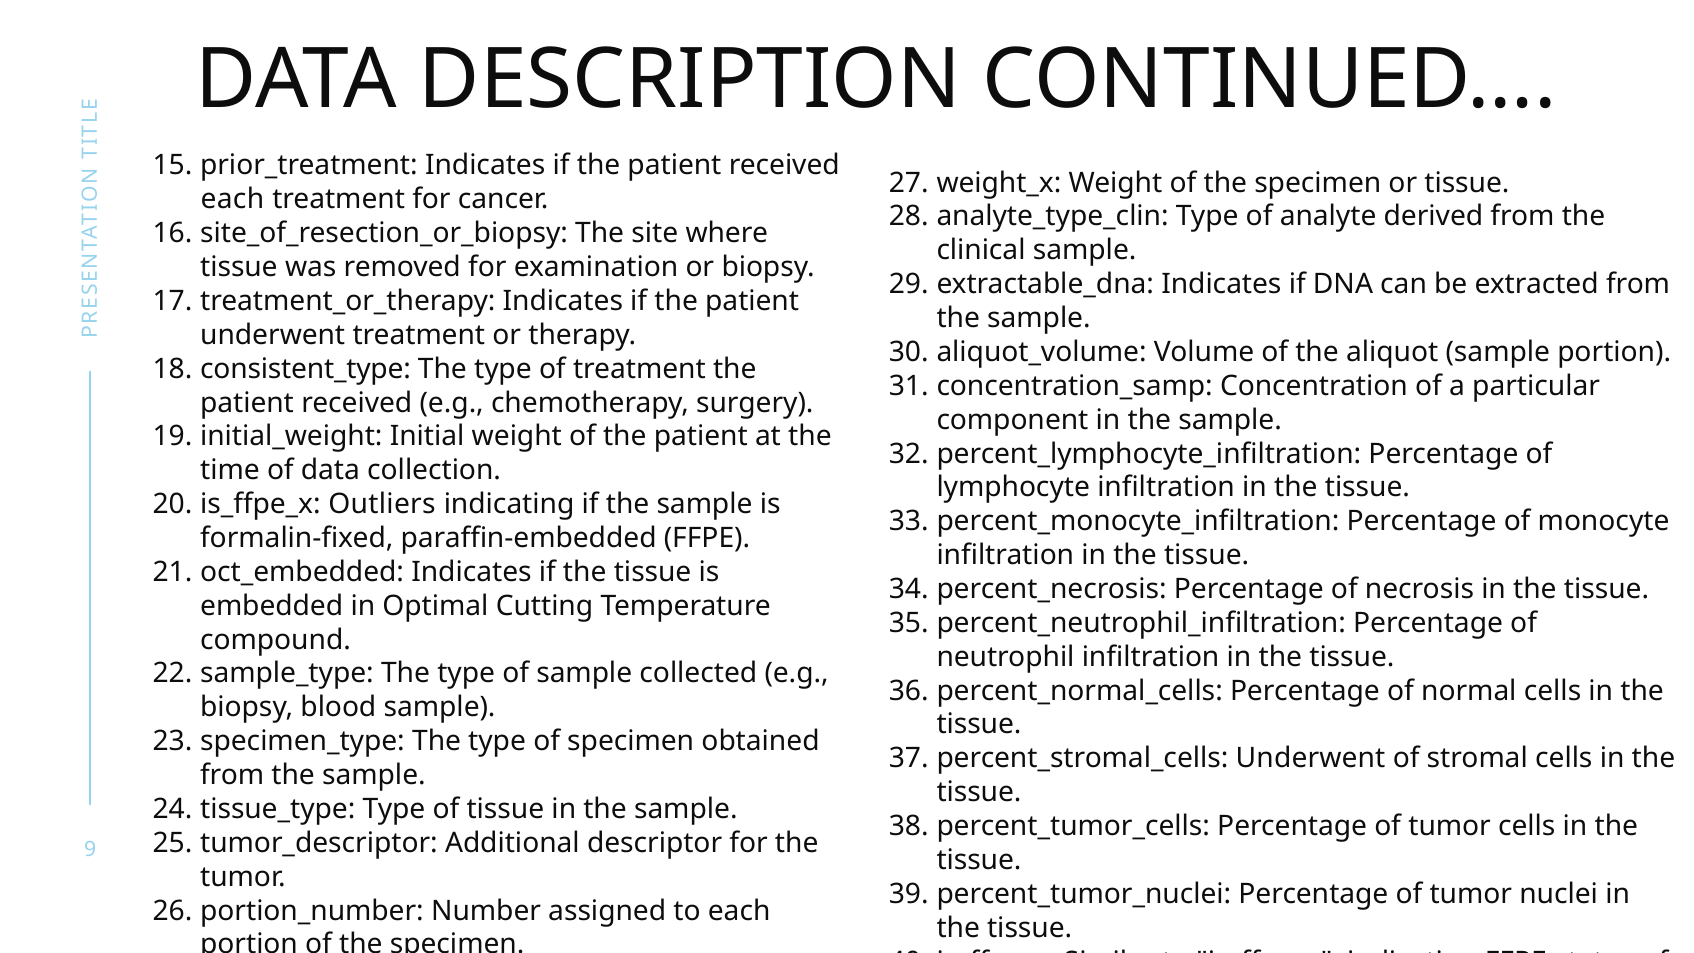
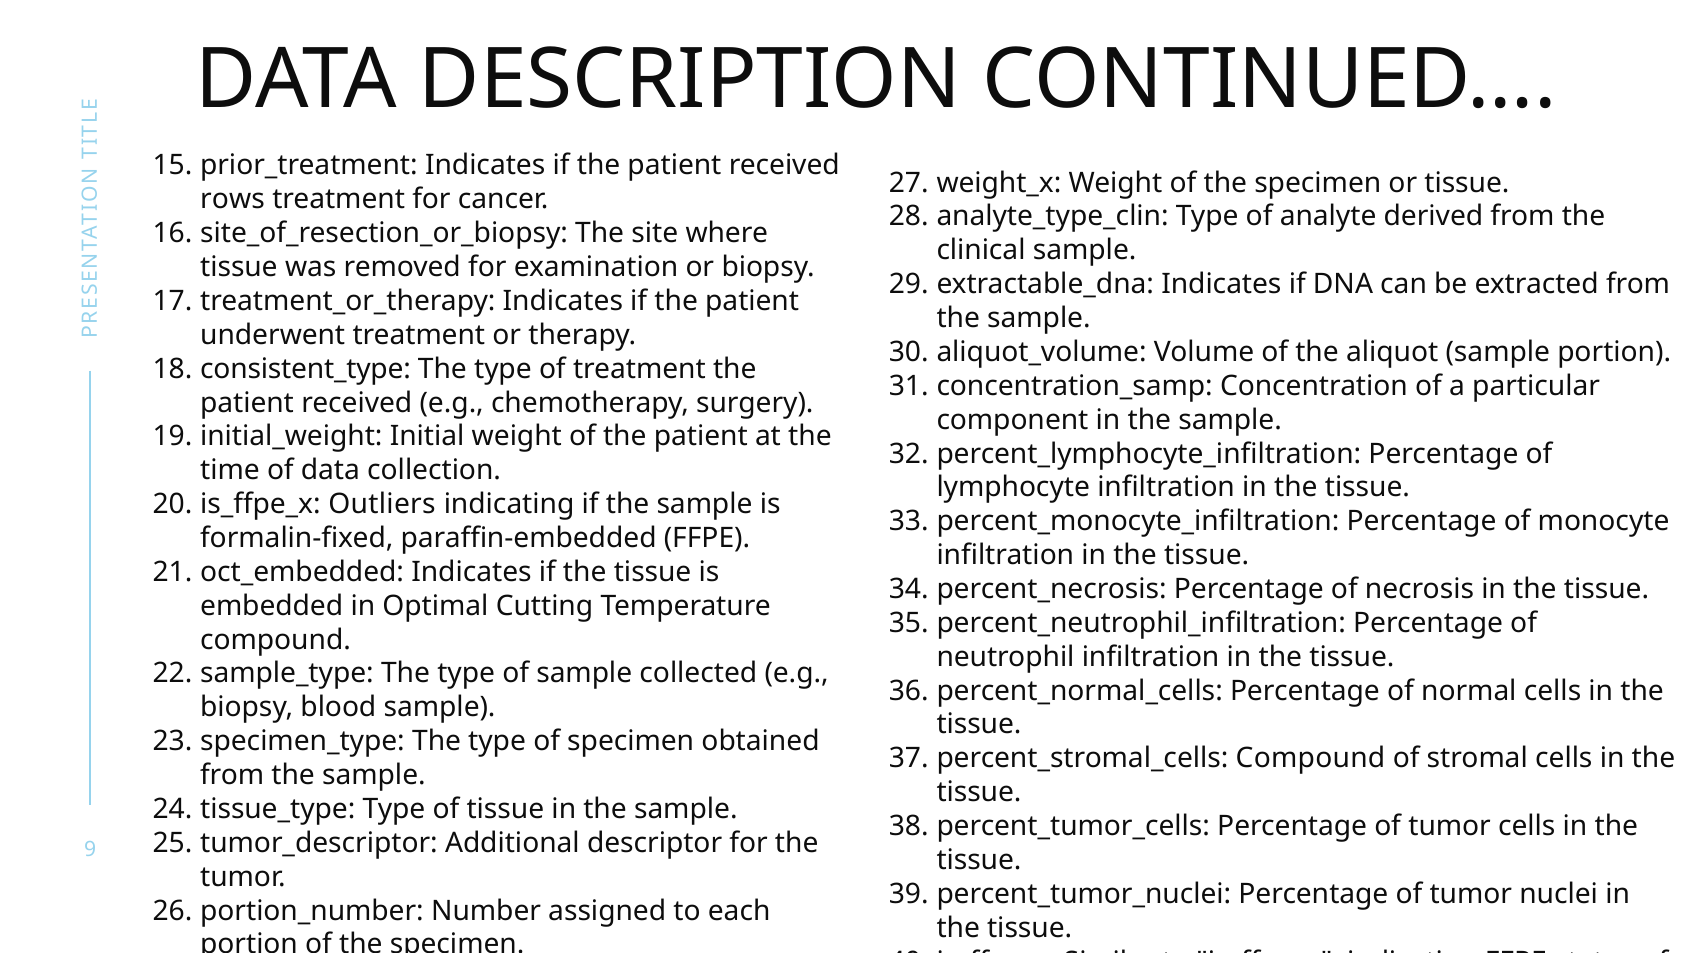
each: each -> rows (233, 199)
percent_stromal_cells Underwent: Underwent -> Compound (1311, 758)
